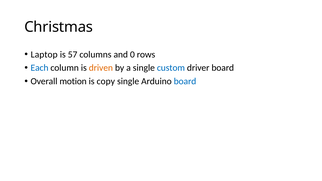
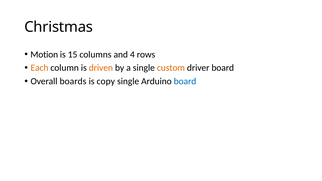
Laptop: Laptop -> Motion (44, 54)
57: 57 -> 15 (73, 54)
0: 0 -> 4 (132, 54)
Each colour: blue -> orange (40, 68)
custom colour: blue -> orange (171, 68)
motion: motion -> boards (73, 81)
